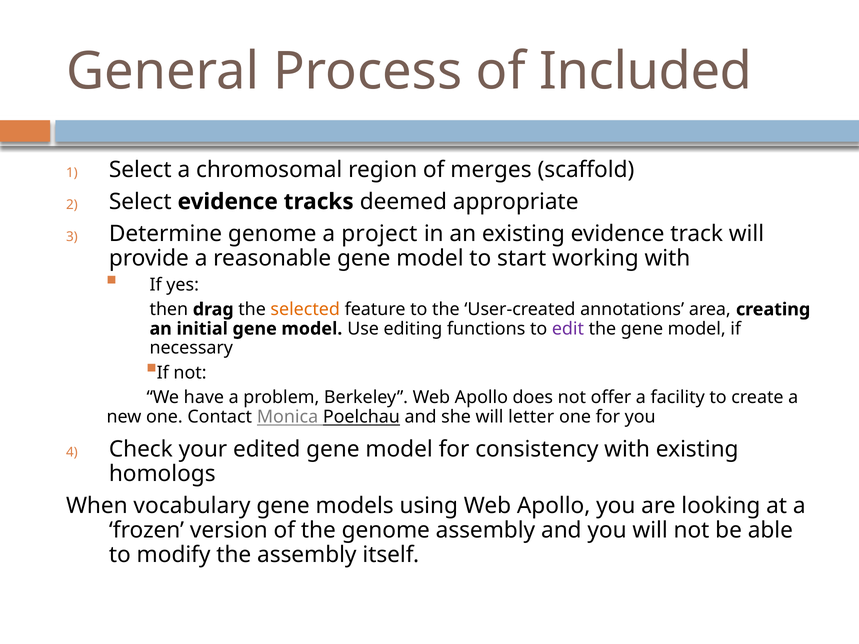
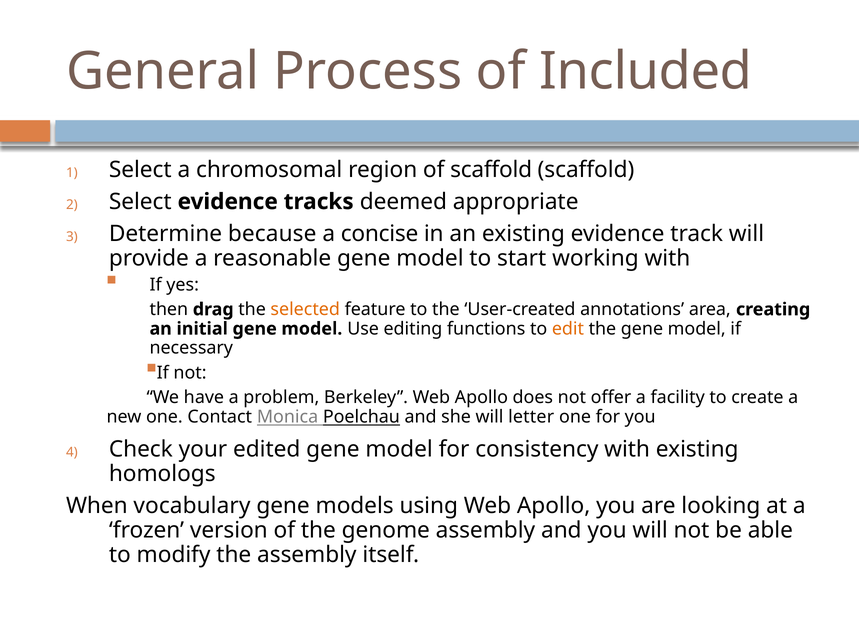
of merges: merges -> scaffold (491, 170)
Determine genome: genome -> because (272, 234)
project: project -> concise (380, 234)
edit colour: purple -> orange (568, 329)
